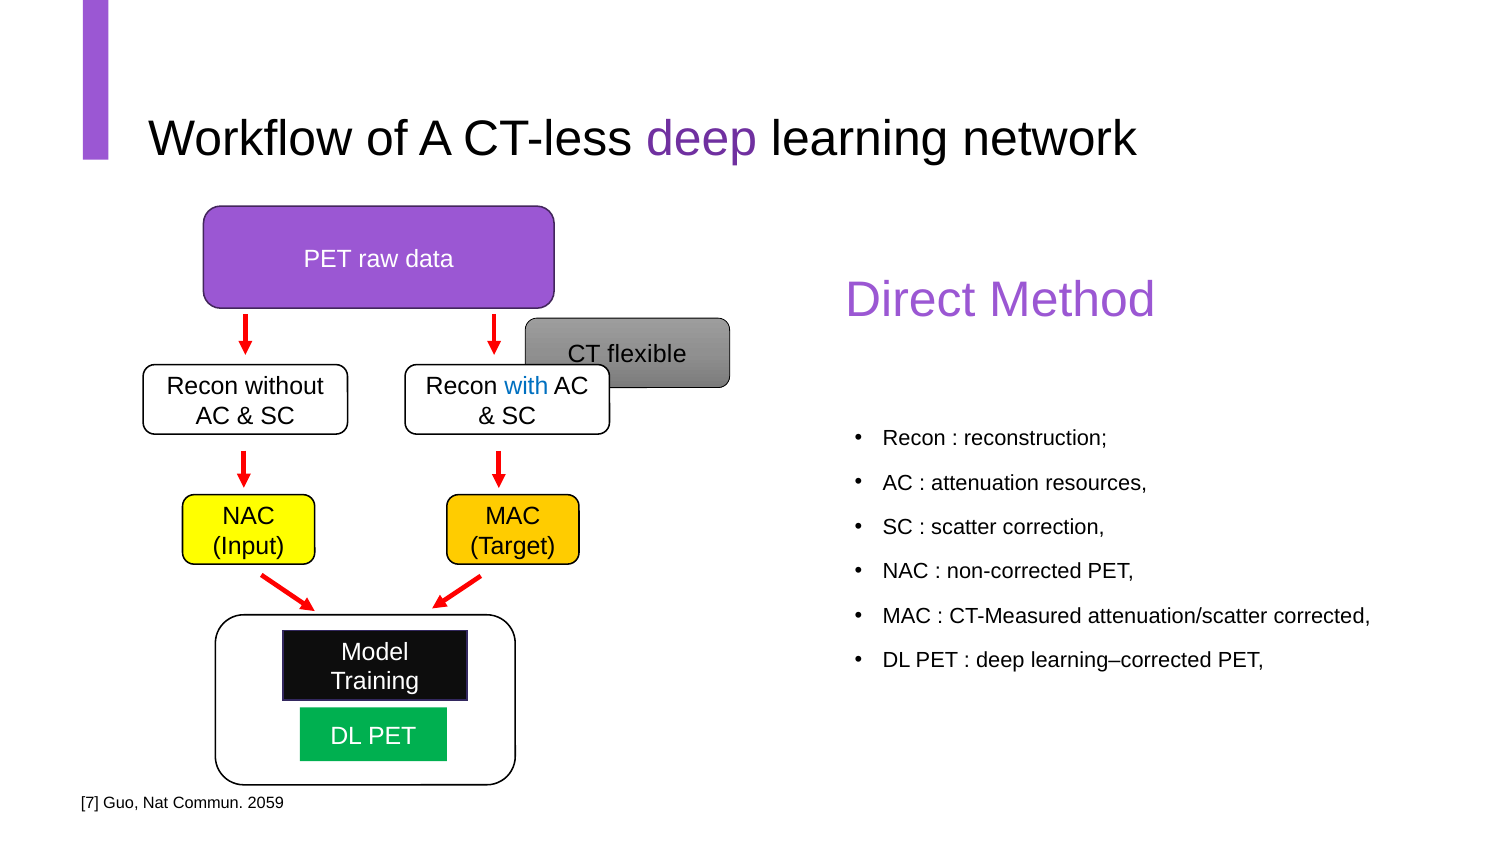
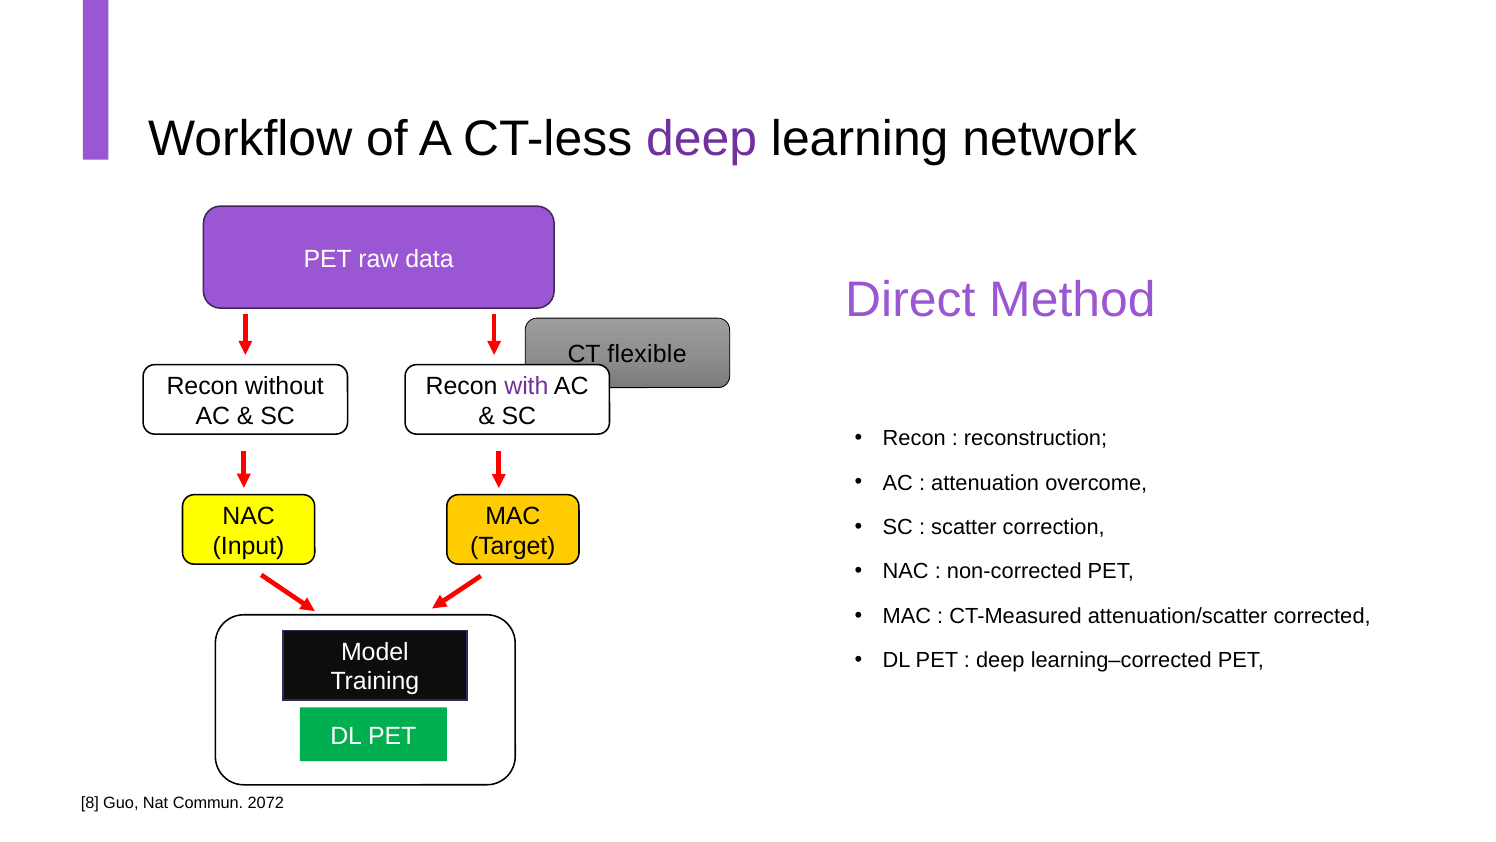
with colour: blue -> purple (526, 386)
resources: resources -> overcome (1096, 483)
7: 7 -> 8 (90, 802)
2059: 2059 -> 2072 (266, 802)
